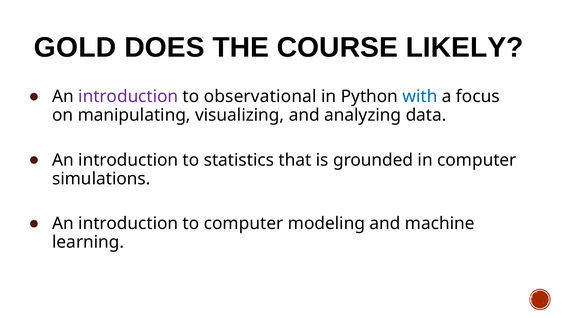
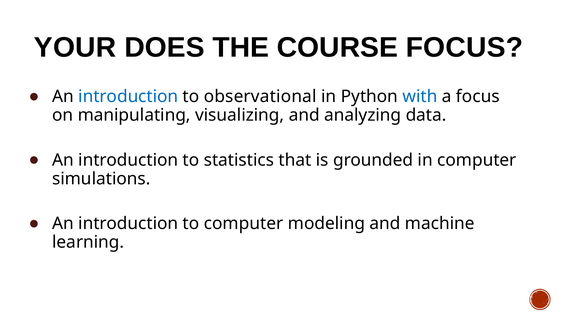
GOLD: GOLD -> YOUR (75, 47)
COURSE LIKELY: LIKELY -> FOCUS (464, 47)
introduction colour: purple -> blue (128, 97)
